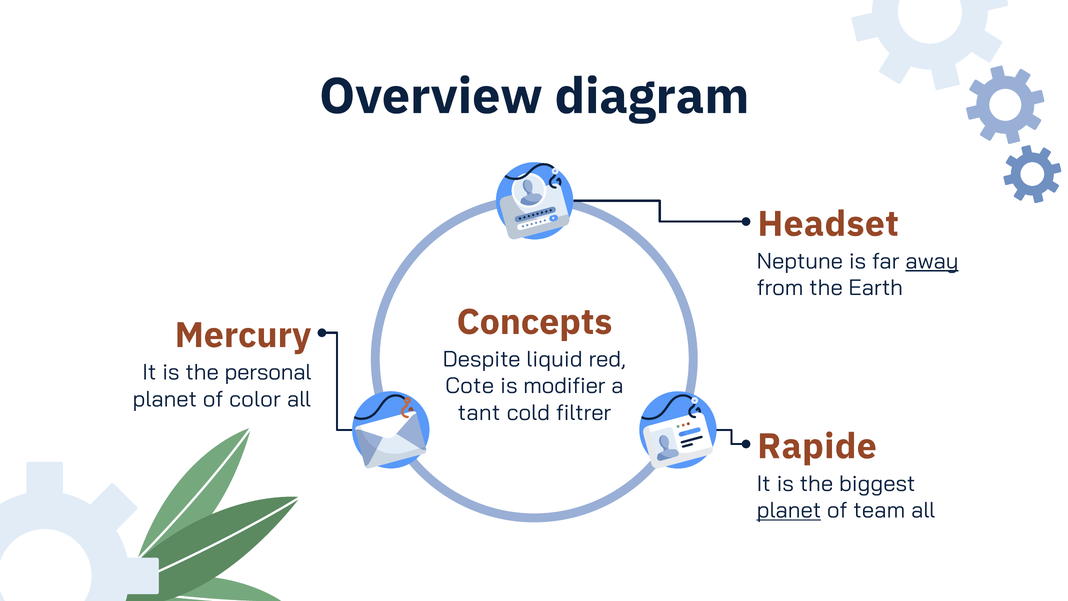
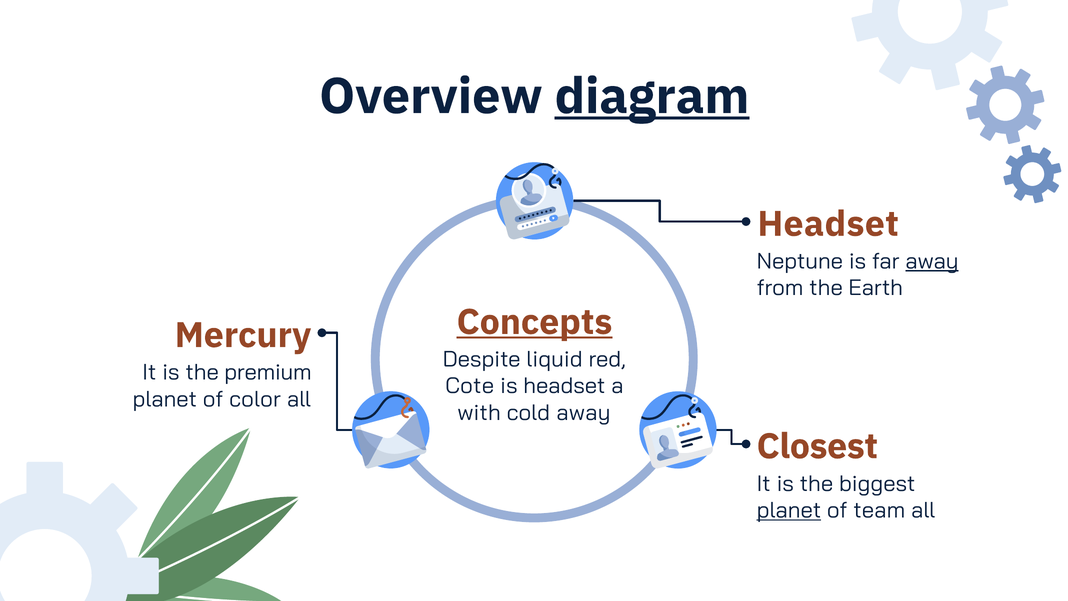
diagram underline: none -> present (652, 96)
Concepts underline: none -> present (534, 322)
personal: personal -> premium (268, 372)
is modifier: modifier -> headset (564, 386)
tant: tant -> with (479, 413)
cold filtrer: filtrer -> away (583, 413)
Rapide: Rapide -> Closest (817, 446)
